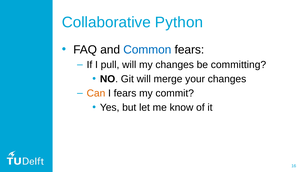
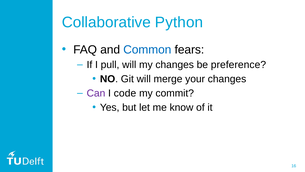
committing: committing -> preference (238, 65)
Can colour: orange -> purple (96, 93)
I fears: fears -> code (125, 93)
